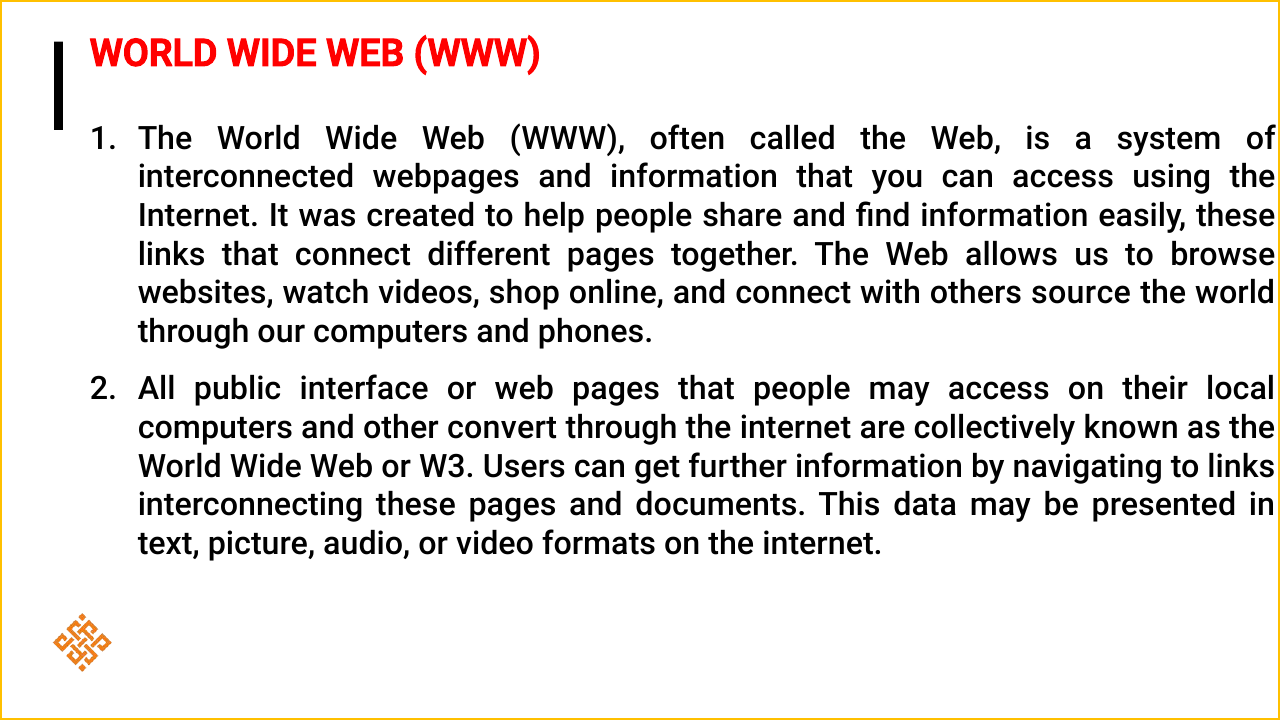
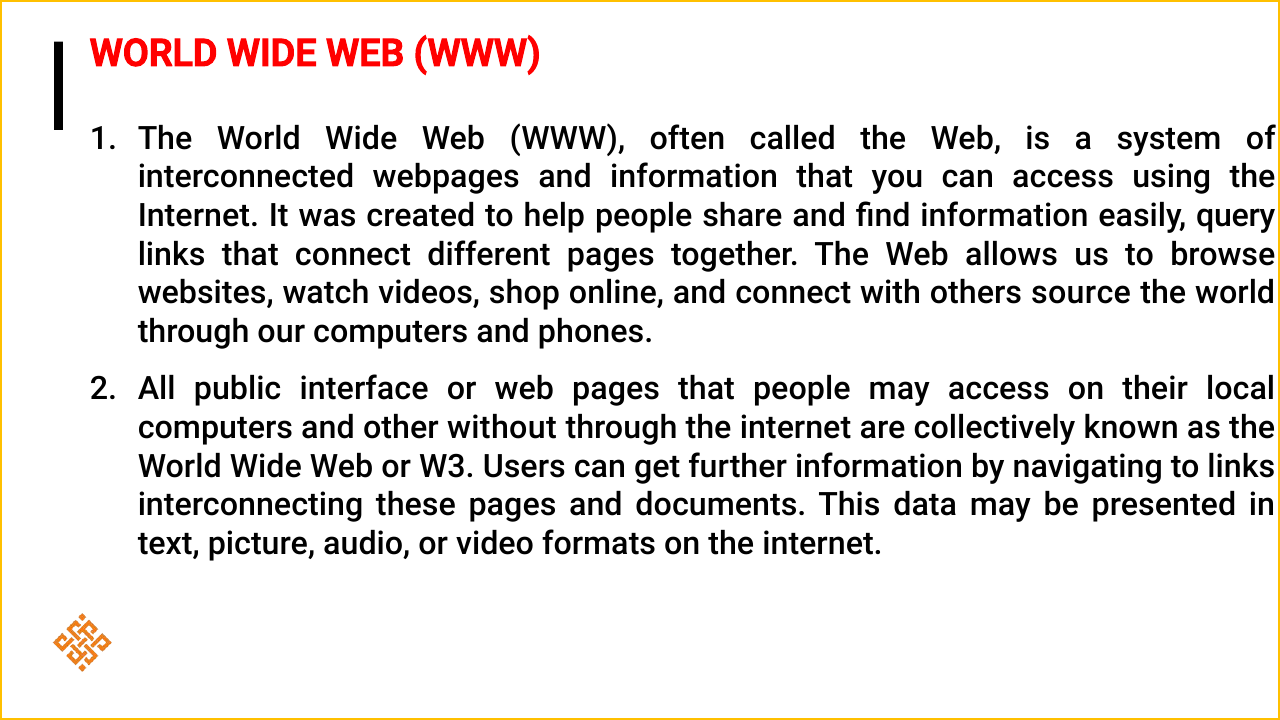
easily these: these -> query (1236, 216)
convert: convert -> without (502, 428)
